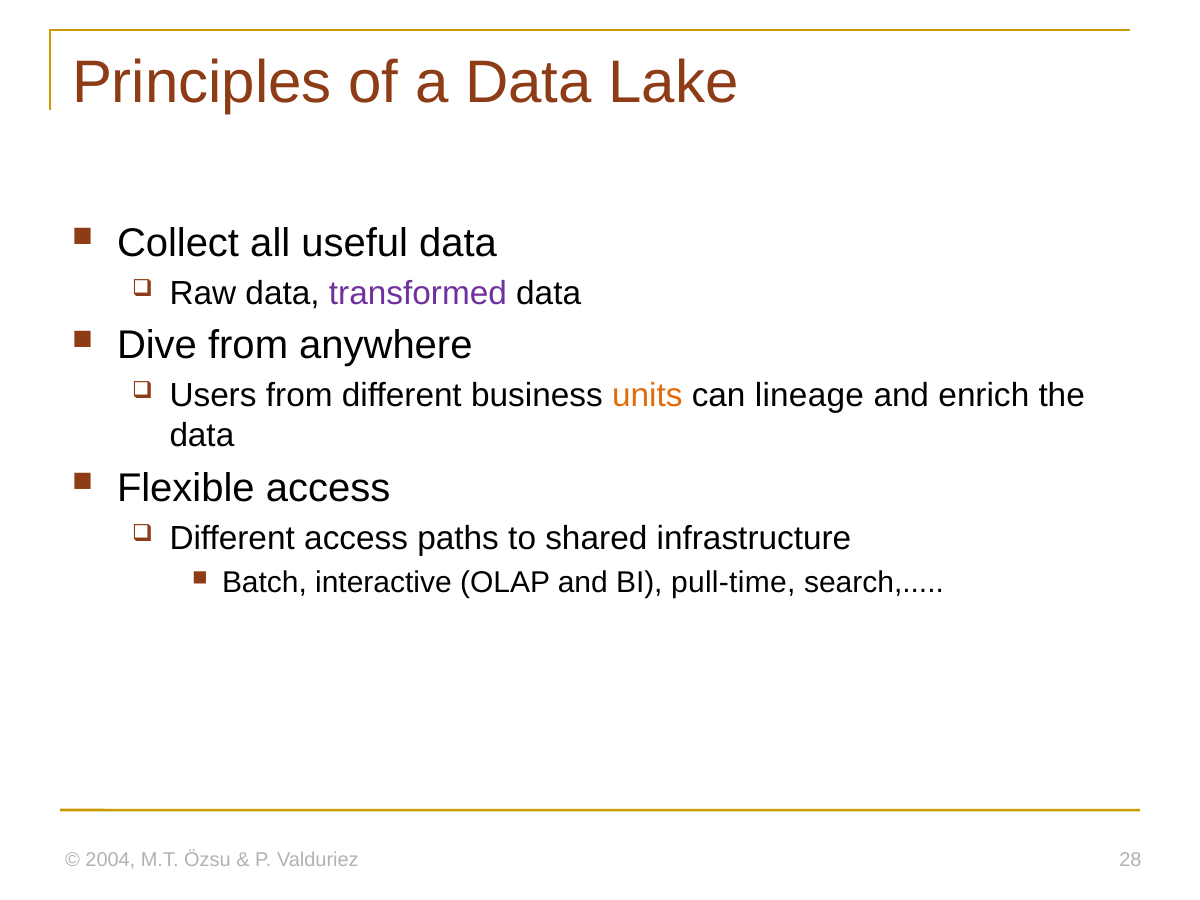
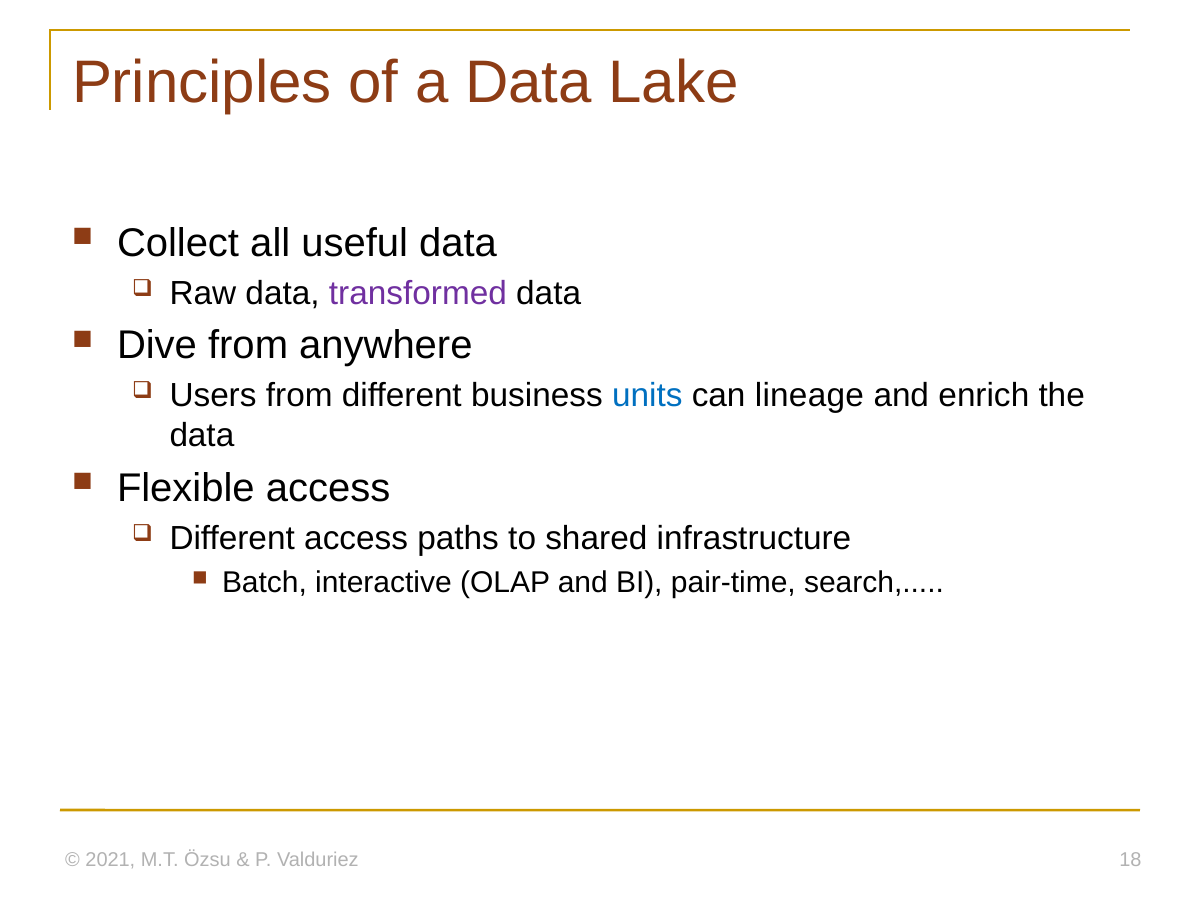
units colour: orange -> blue (647, 396)
pull-time: pull-time -> pair-time (733, 582)
2004: 2004 -> 2021 (110, 859)
28: 28 -> 18 (1130, 859)
